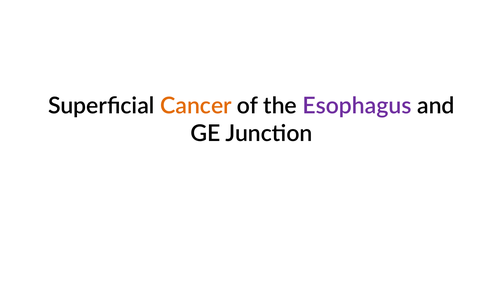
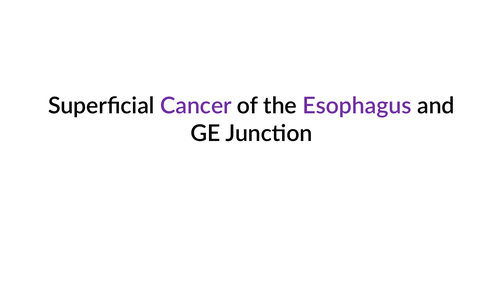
Cancer colour: orange -> purple (196, 106)
